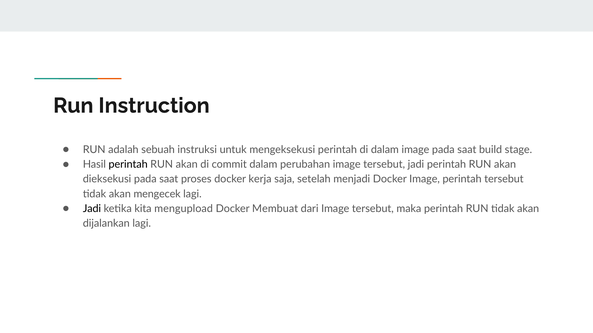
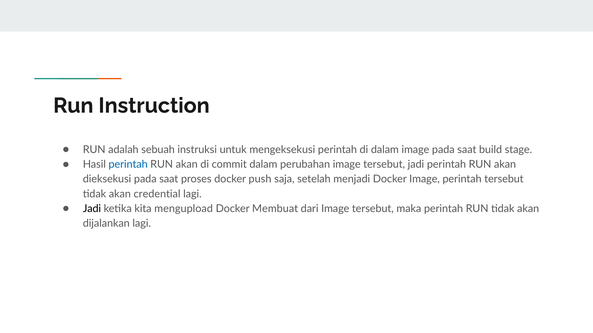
perintah colour: black -> blue (128, 165)
kerja: kerja -> push (260, 179)
mengecek: mengecek -> credential (157, 194)
